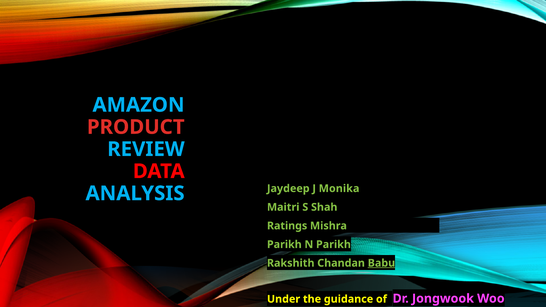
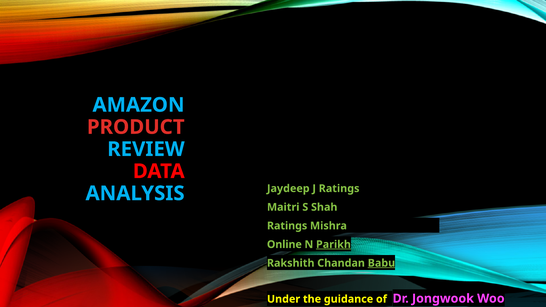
J Monika: Monika -> Ratings (339, 189)
Parikh: Parikh -> Online (284, 245)
Parikh underline: none -> present (333, 245)
